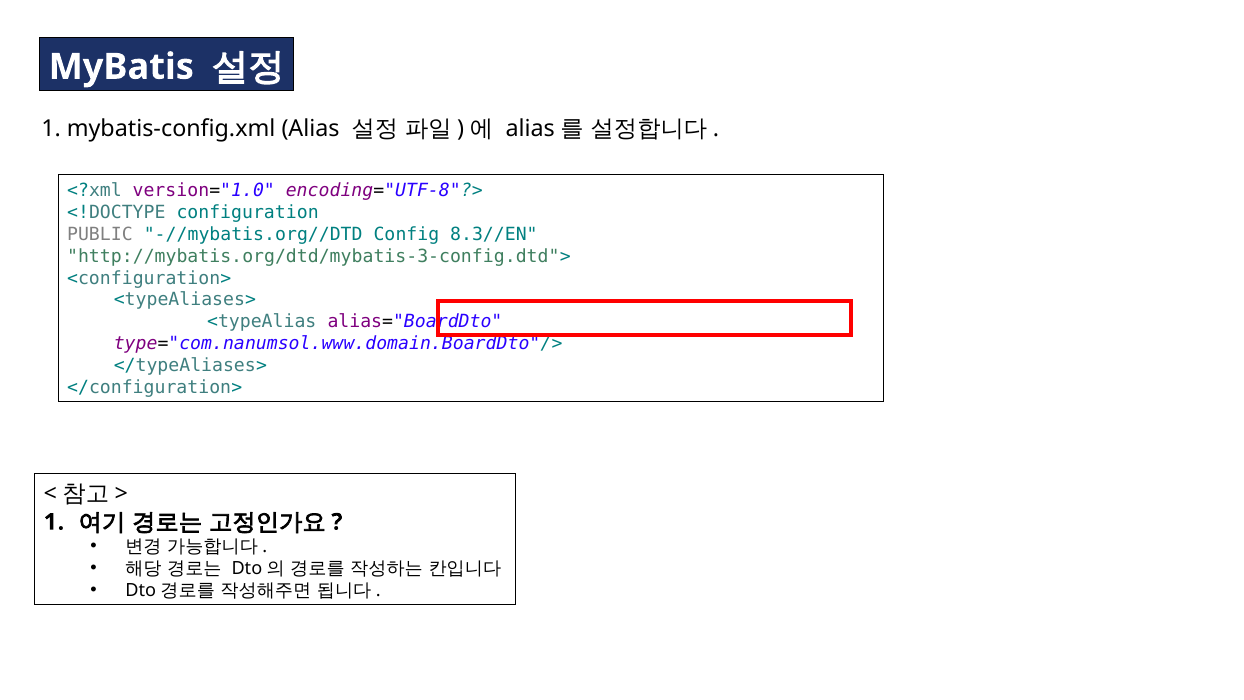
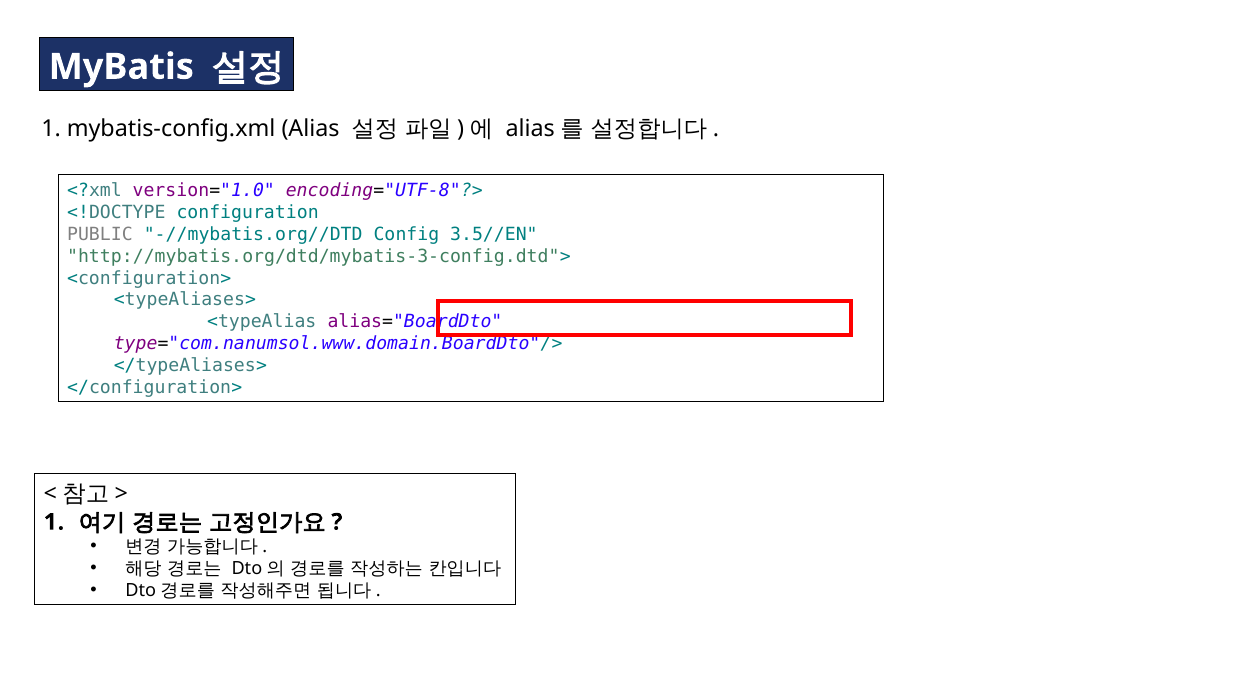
8.3//EN: 8.3//EN -> 3.5//EN (494, 234)
